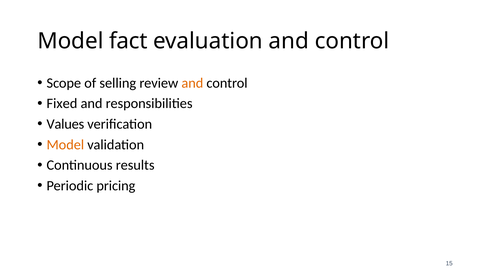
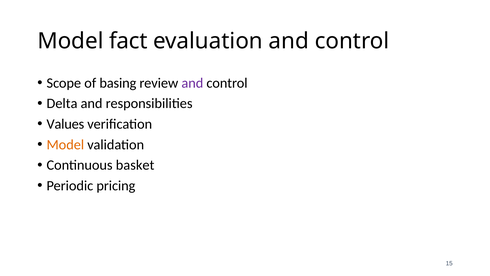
selling: selling -> basing (118, 83)
and colour: orange -> purple (192, 83)
Fixed: Fixed -> Delta (62, 103)
results: results -> basket (135, 165)
